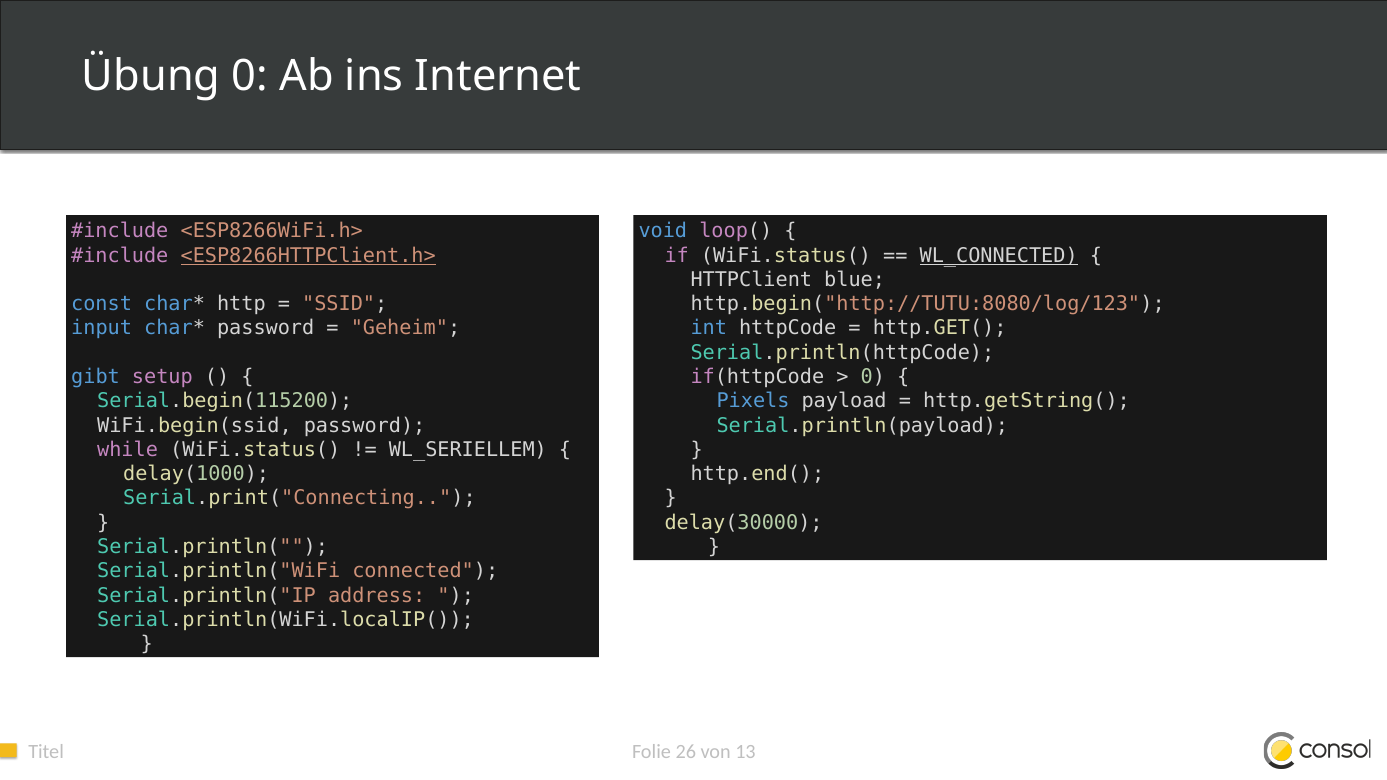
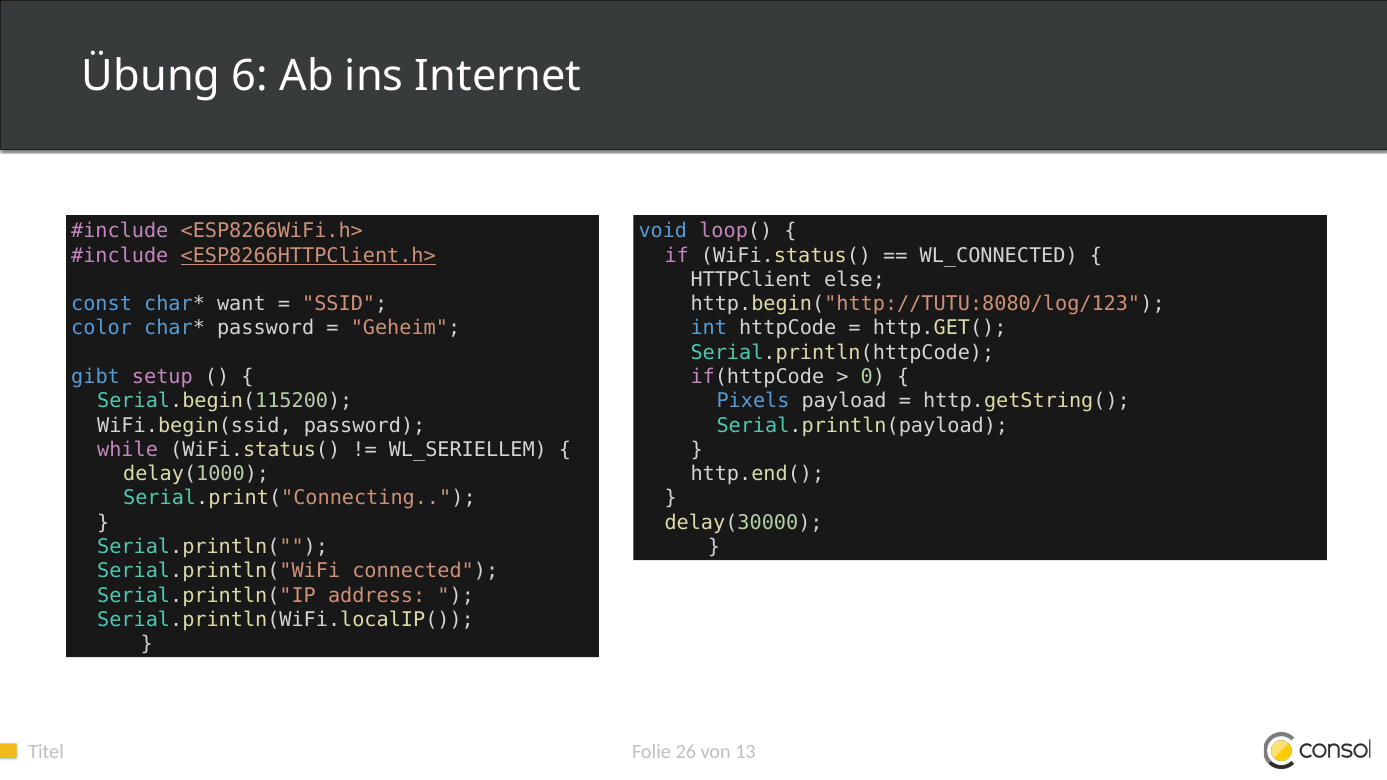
Übung 0: 0 -> 6 (250, 76)
WL_CONNECTED underline: present -> none (999, 255)
blue: blue -> else (855, 280)
http: http -> want (241, 304)
input: input -> color (102, 328)
